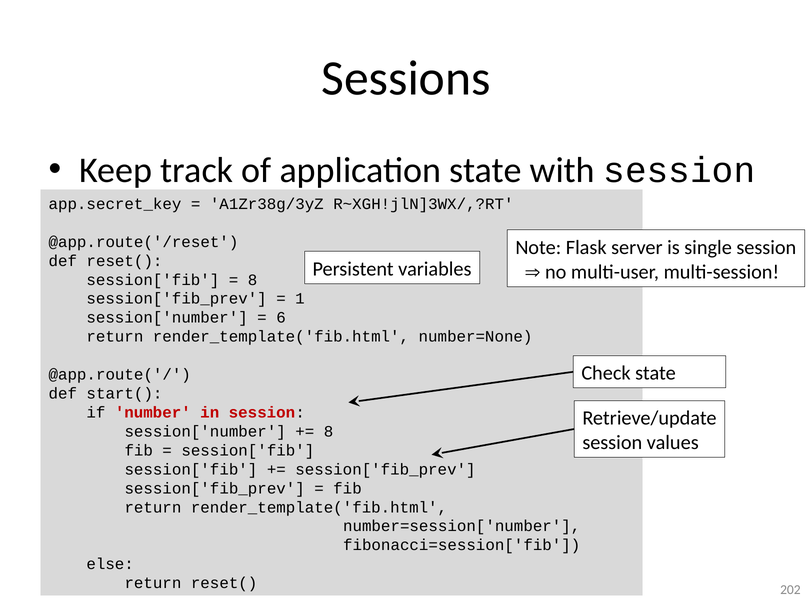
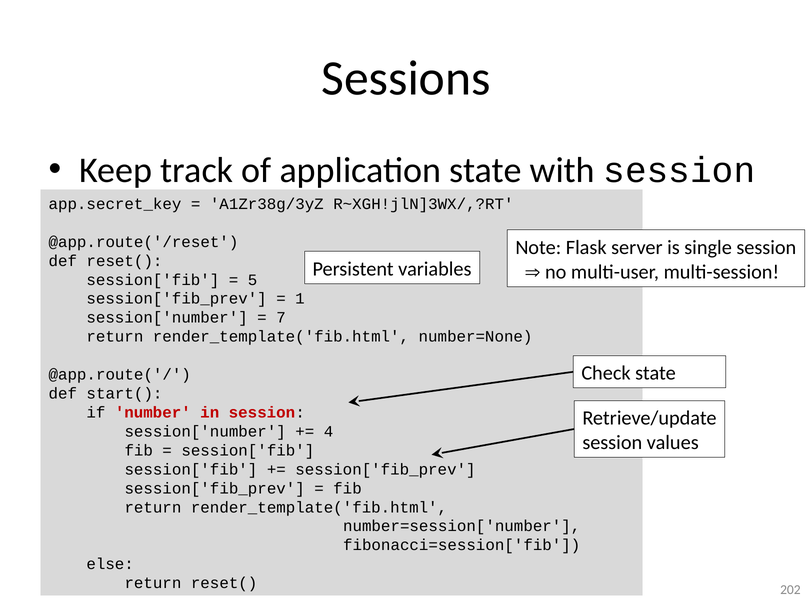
8: 8 -> 5 (252, 280)
6: 6 -> 7 (281, 318)
8: 8 -> 4 (329, 431)
